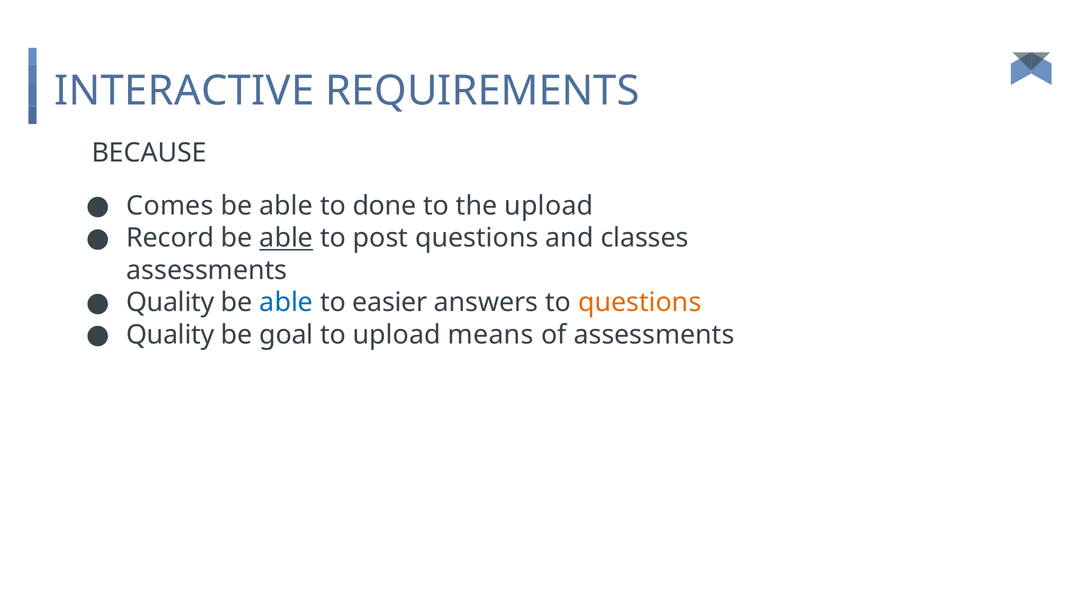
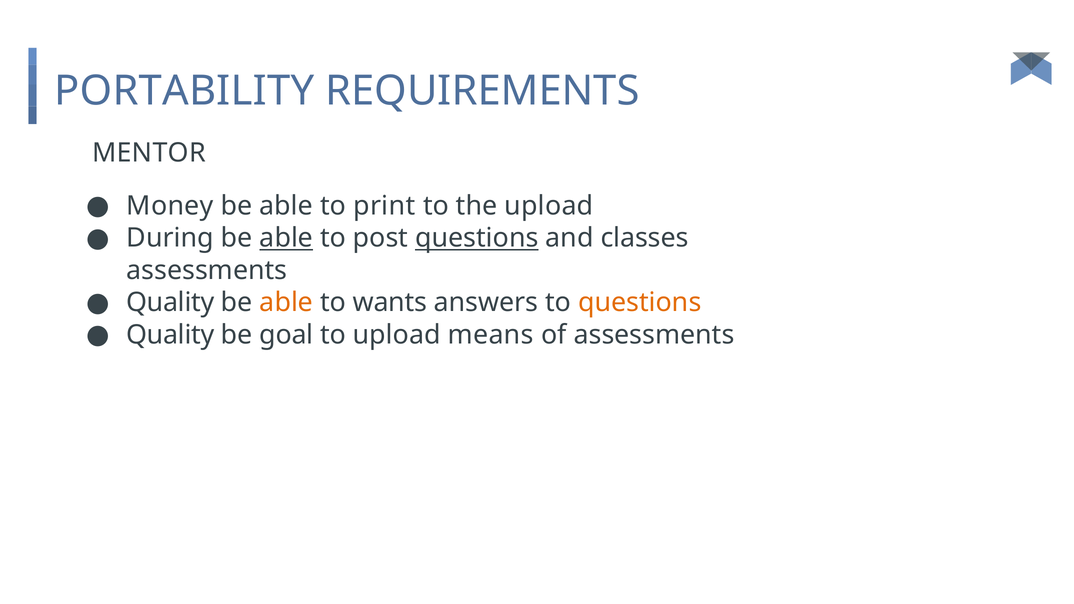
INTERACTIVE: INTERACTIVE -> PORTABILITY (184, 91)
BECAUSE: BECAUSE -> MENTOR (149, 153)
Comes: Comes -> Money (170, 206)
done: done -> print (384, 206)
Record: Record -> During (170, 238)
questions underline: none -> present (477, 238)
able colour: blue -> orange (286, 303)
easier: easier -> wants (390, 303)
